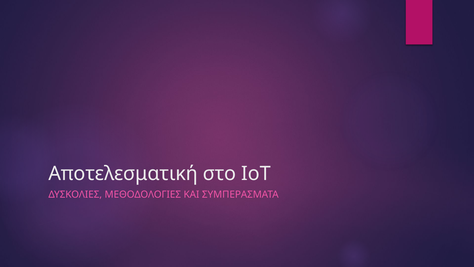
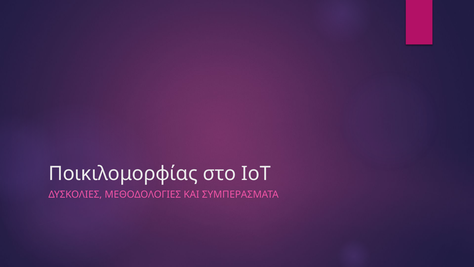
Αποτελεσματική: Αποτελεσματική -> Ποικιλομορφίας (123, 173)
